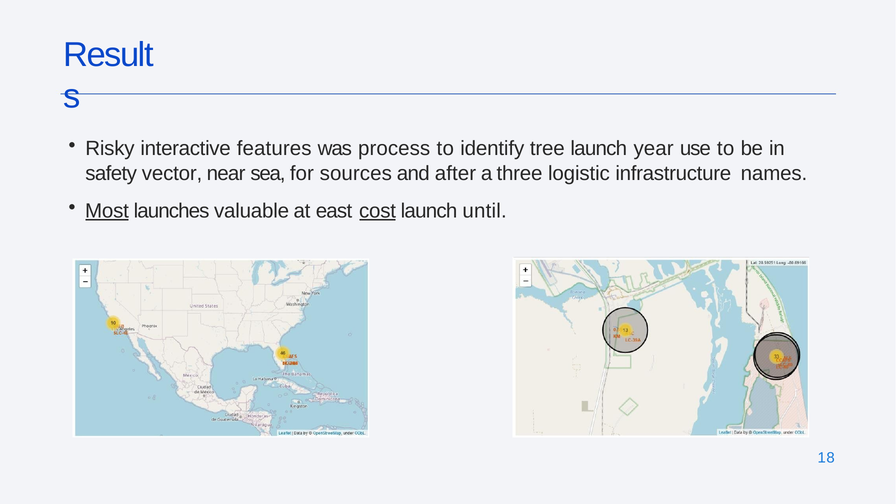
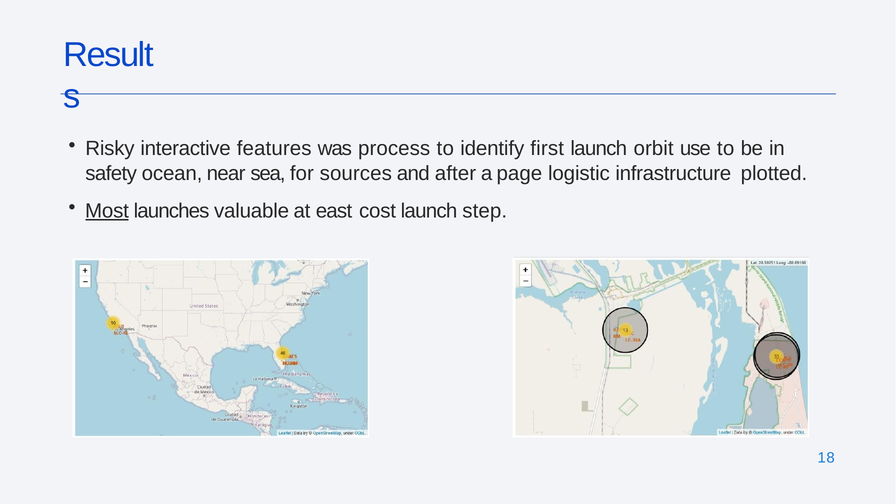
tree: tree -> first (547, 149)
year: year -> orbit (654, 149)
vector: vector -> ocean (172, 173)
three: three -> page (519, 173)
names: names -> plotted (774, 173)
cost underline: present -> none (378, 211)
until: until -> step (485, 211)
